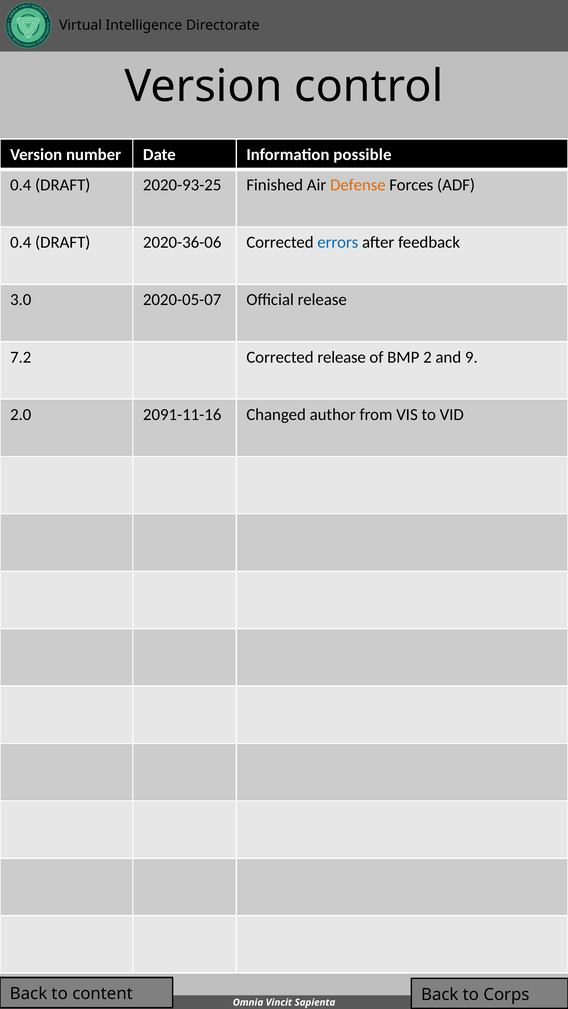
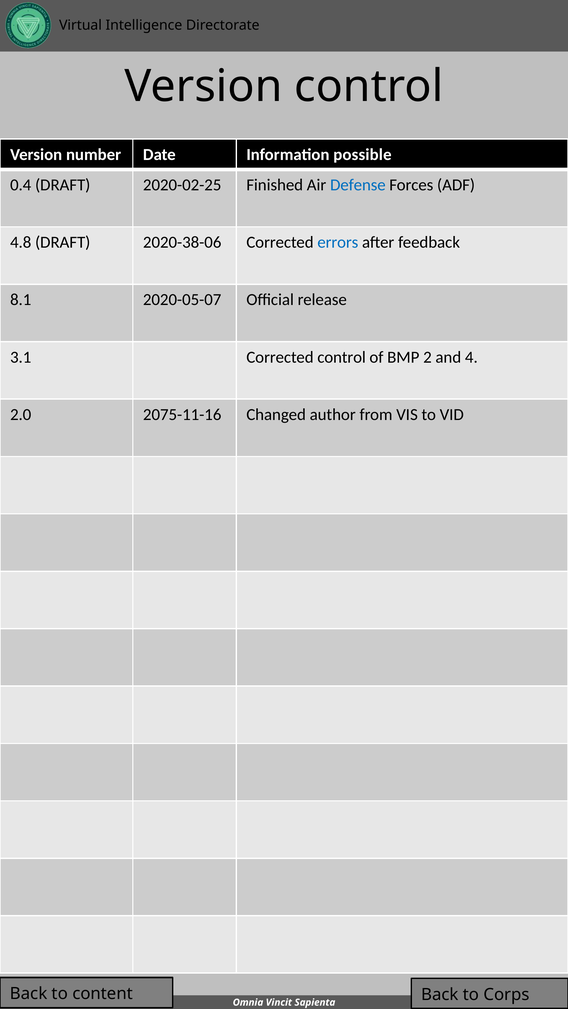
2020-93-25: 2020-93-25 -> 2020-02-25 (182, 185)
Defense colour: orange -> blue (358, 185)
0.4: 0.4 -> 4.8 (21, 243)
2020-36-06: 2020-36-06 -> 2020-38-06 (182, 243)
3.0: 3.0 -> 8.1 (21, 300)
7.2: 7.2 -> 3.1 (21, 357)
Corrected release: release -> control (342, 357)
9: 9 -> 4 (471, 357)
2091-11-16: 2091-11-16 -> 2075-11-16 (182, 415)
